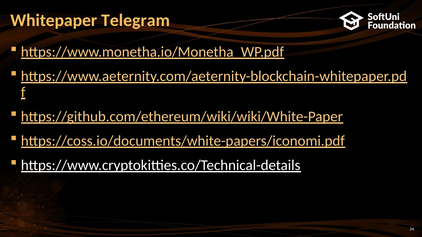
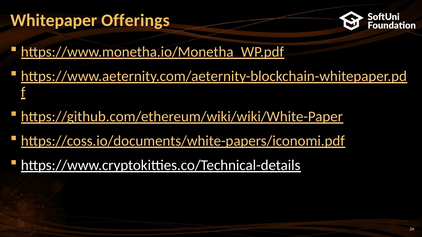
Telegram: Telegram -> Offerings (135, 21)
